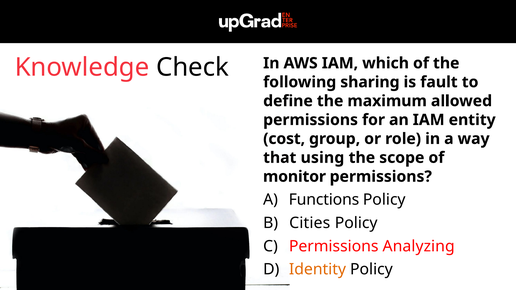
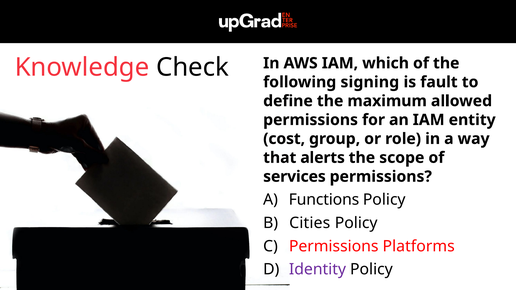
sharing: sharing -> signing (370, 82)
using: using -> alerts (323, 158)
monitor: monitor -> services (294, 177)
Analyzing: Analyzing -> Platforms (419, 246)
Identity colour: orange -> purple (317, 270)
